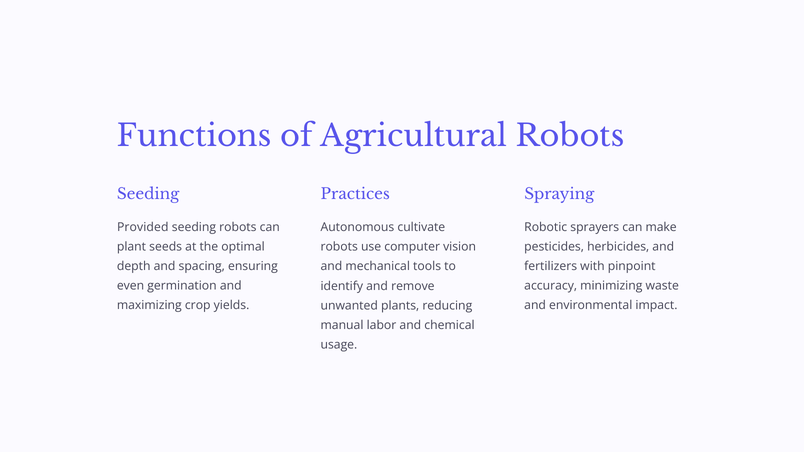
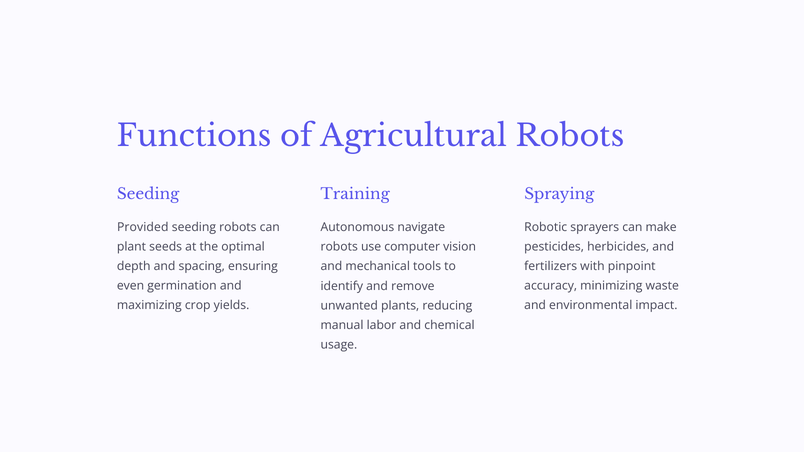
Practices: Practices -> Training (355, 194)
cultivate: cultivate -> navigate (421, 228)
